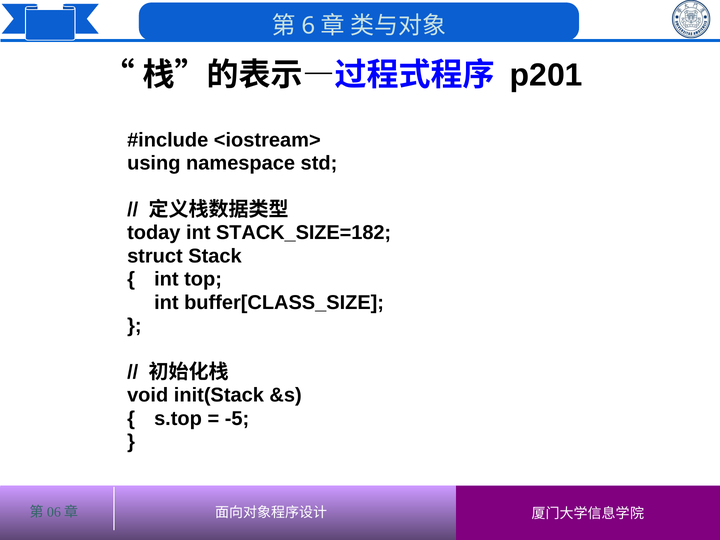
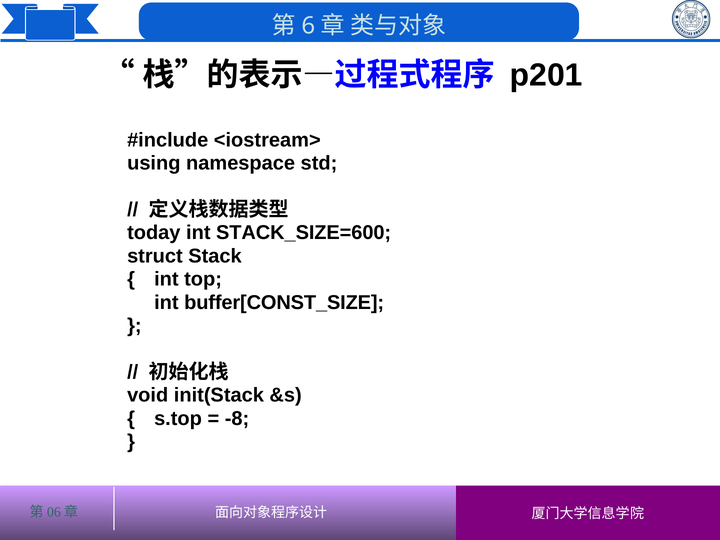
STACK_SIZE=182: STACK_SIZE=182 -> STACK_SIZE=600 (304, 233)
buffer[CLASS_SIZE: buffer[CLASS_SIZE -> buffer[CONST_SIZE (284, 302)
-5: -5 -> -8 (237, 418)
